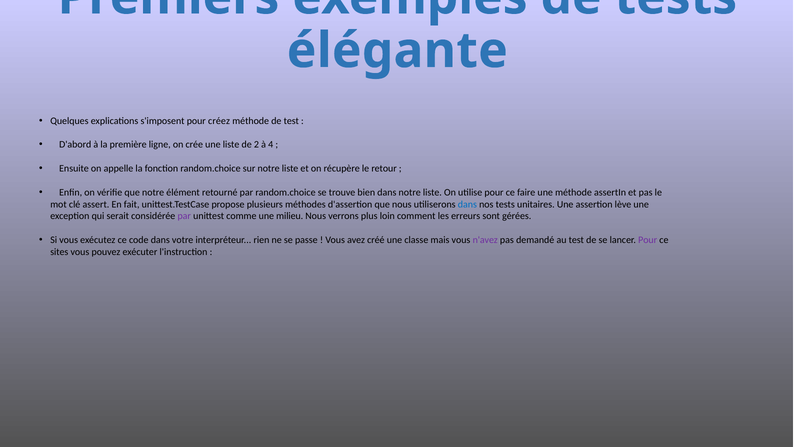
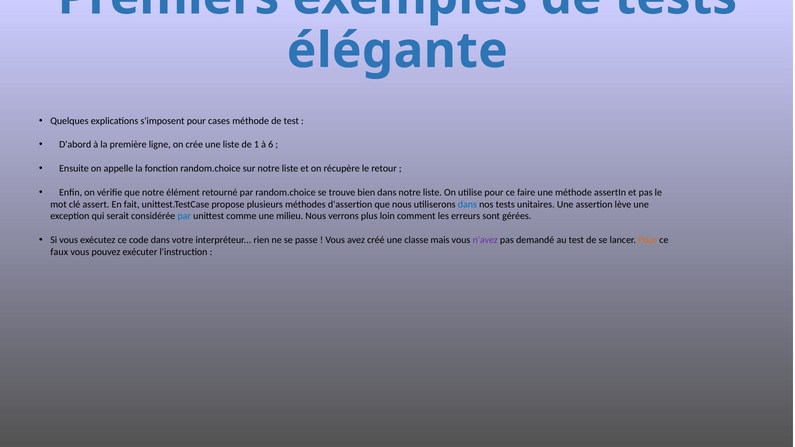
créez: créez -> cases (219, 121)
2: 2 -> 1 (256, 145)
4: 4 -> 6 (271, 145)
par colour: purple -> blue (184, 216)
Pour colour: purple -> orange (648, 240)
sites: sites -> faux (59, 252)
